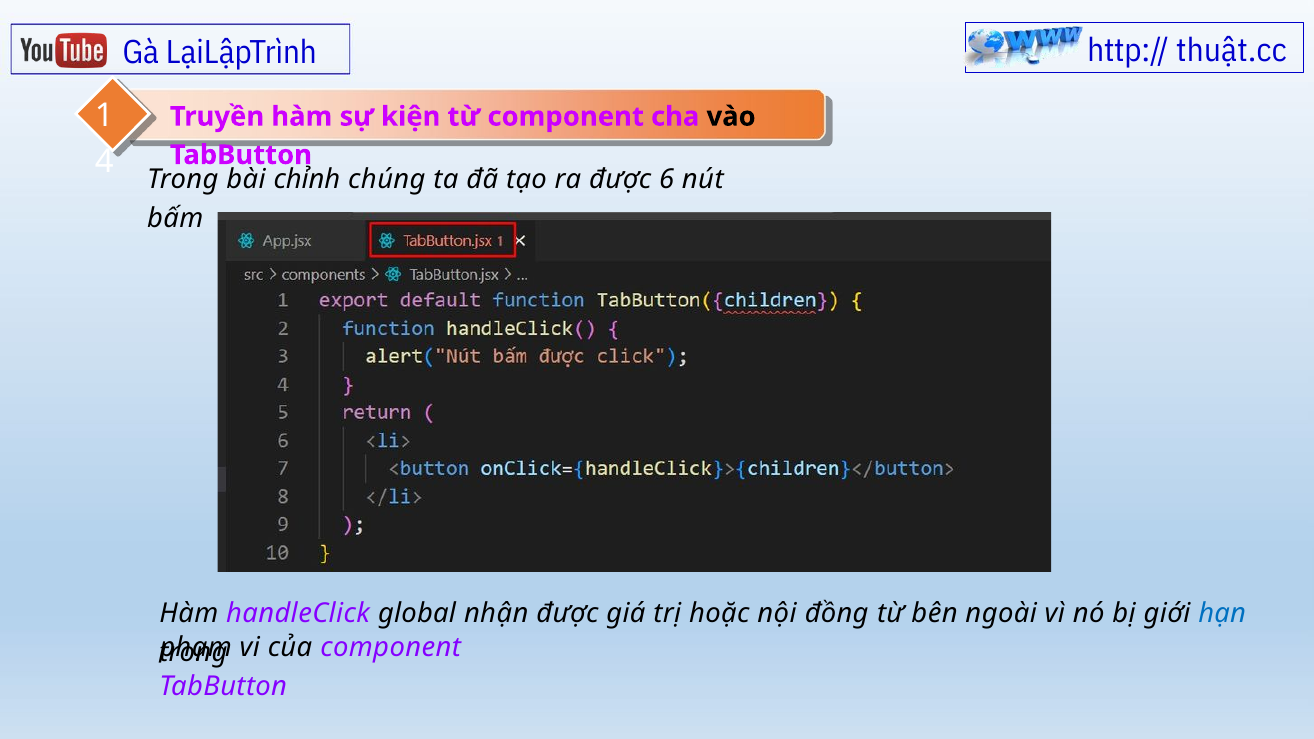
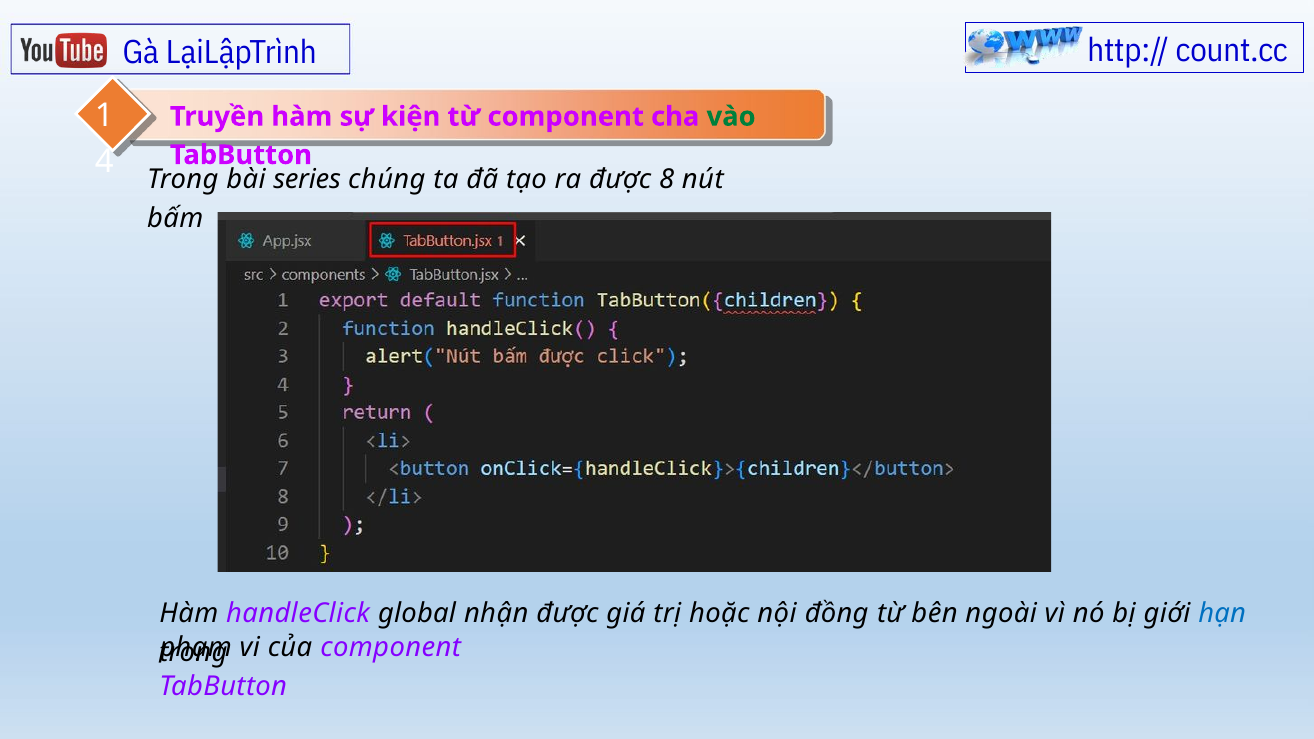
thuật.cc: thuật.cc -> count.cc (1232, 50)
vào colour: black -> green (731, 117)
chỉnh: chỉnh -> series (307, 180)
6: 6 -> 8 (667, 180)
